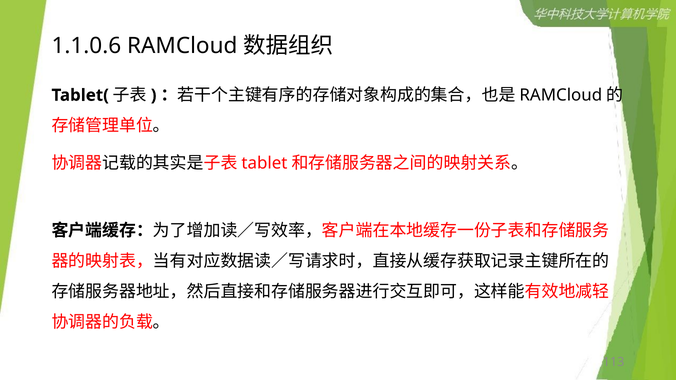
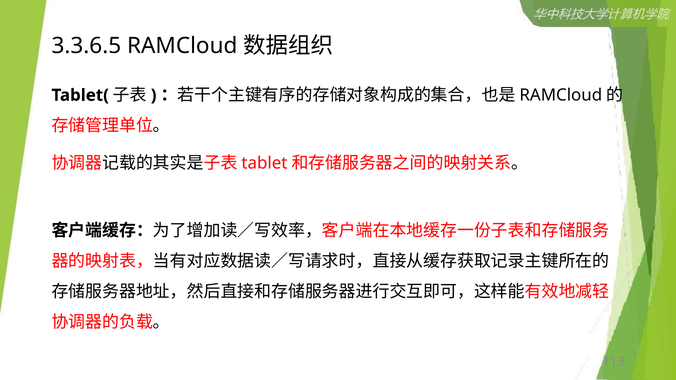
1.1.0.6: 1.1.0.6 -> 3.3.6.5 (86, 46)
